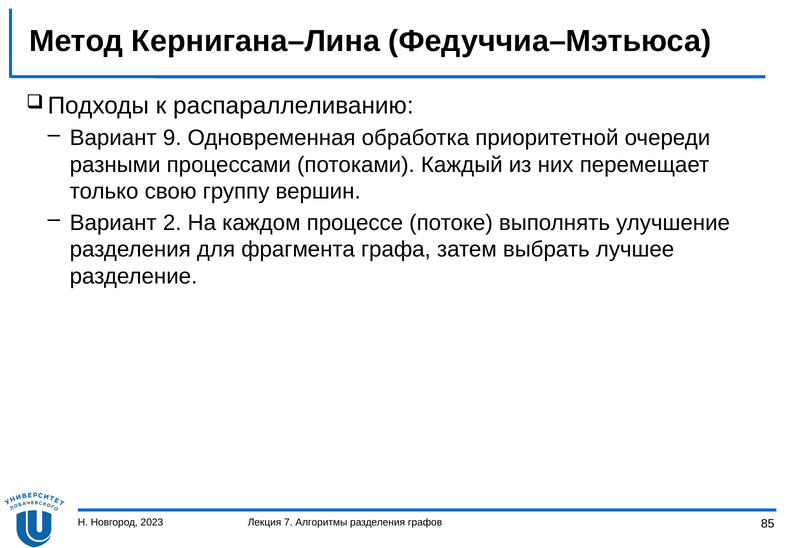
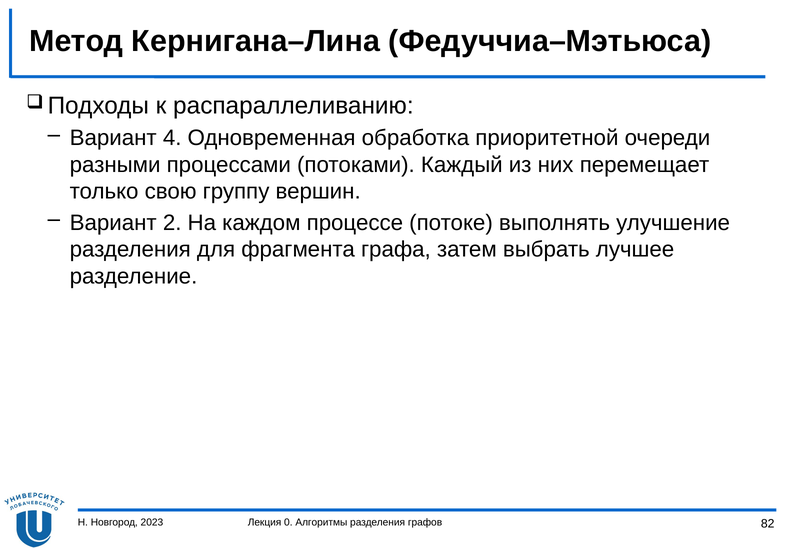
9: 9 -> 4 (172, 138)
7: 7 -> 0 (288, 523)
85: 85 -> 82 (768, 524)
